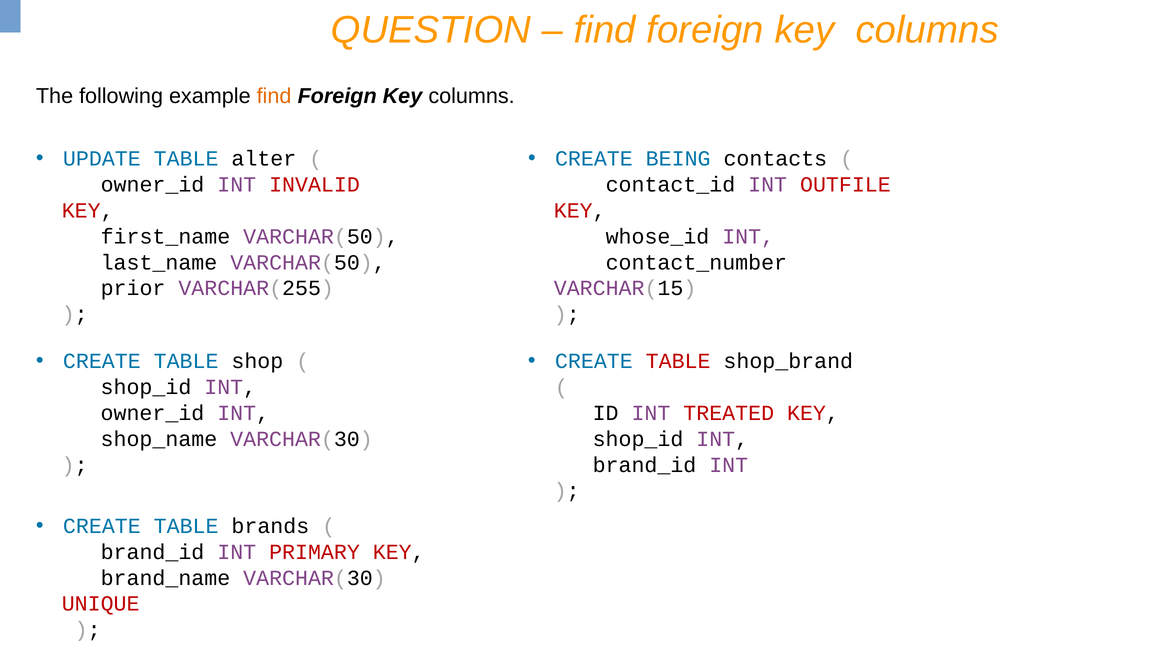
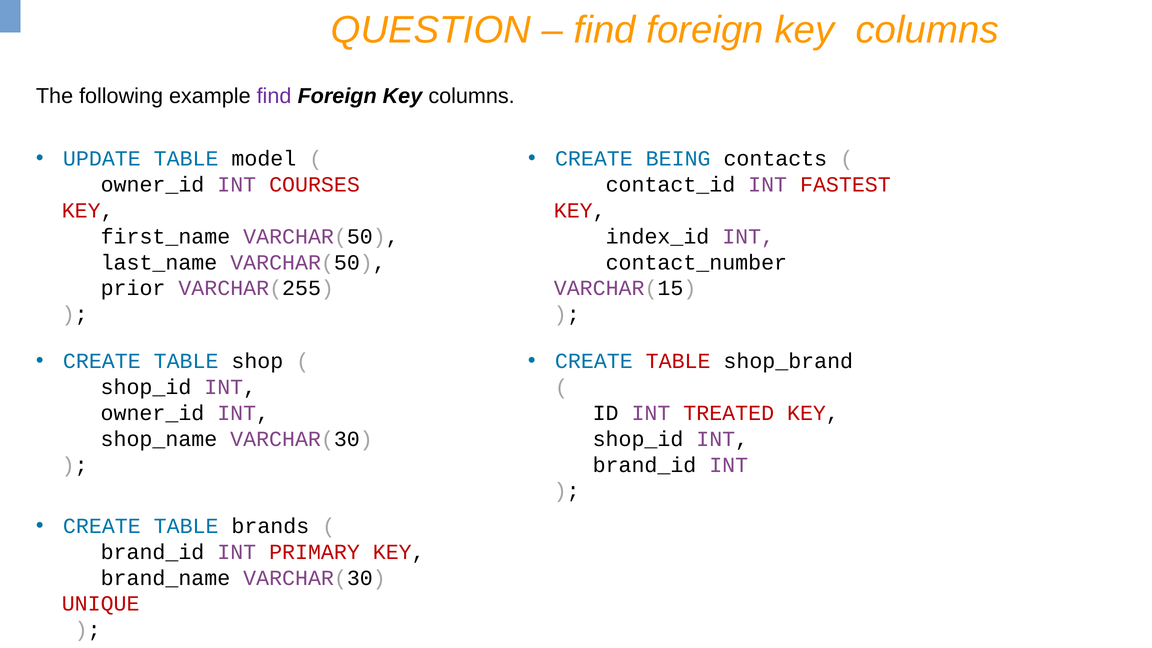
find colour: orange -> purple (274, 96)
alter: alter -> model (264, 159)
INVALID: INVALID -> COURSES (314, 185)
OUTFILE: OUTFILE -> FASTEST (845, 185)
whose_id: whose_id -> index_id (657, 236)
